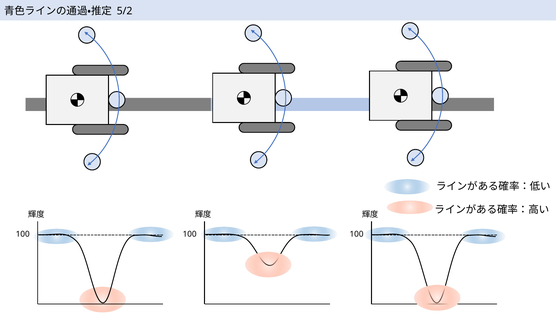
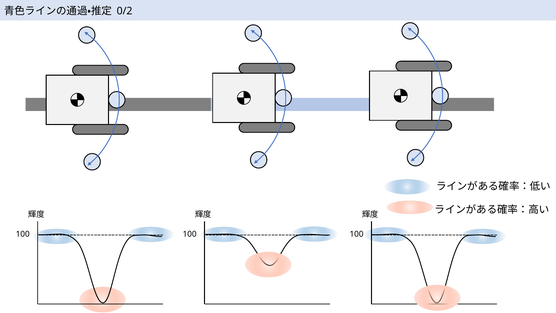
5/2: 5/2 -> 0/2 (125, 11)
